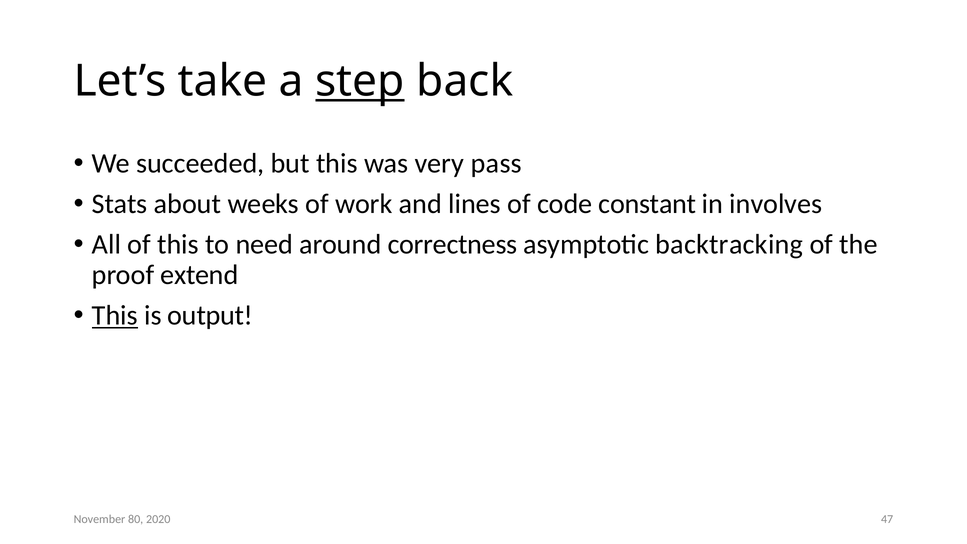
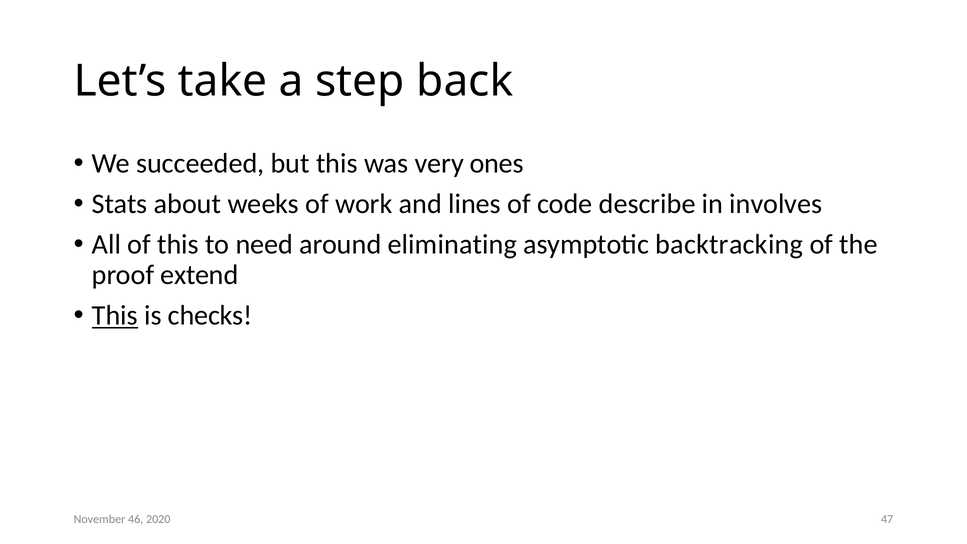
step underline: present -> none (360, 81)
pass: pass -> ones (497, 163)
constant: constant -> describe (647, 204)
correctness: correctness -> eliminating (452, 245)
output: output -> checks (210, 316)
80: 80 -> 46 (136, 519)
